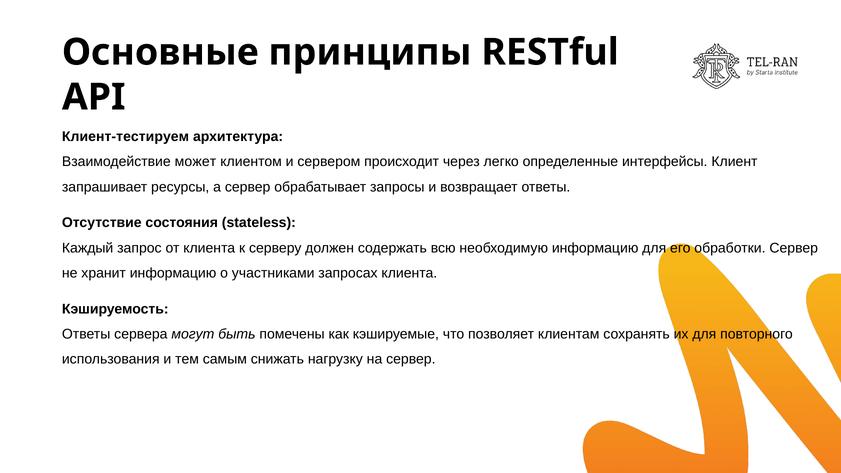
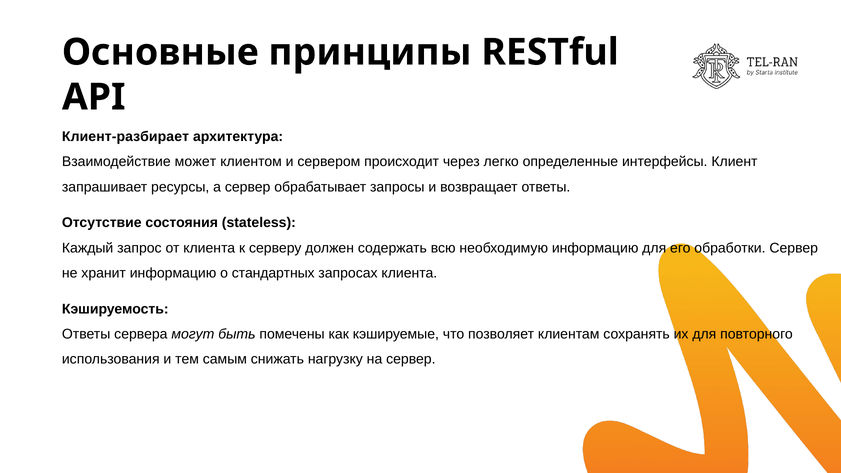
Клиент-тестируем: Клиент-тестируем -> Клиент-разбирает (126, 137)
участниками: участниками -> стандартных (273, 273)
